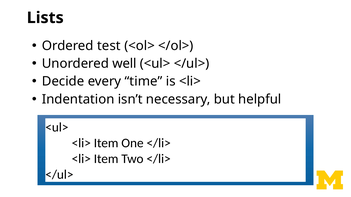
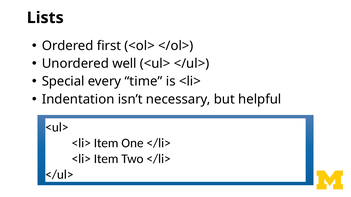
test: test -> first (109, 46)
Decide: Decide -> Special (63, 82)
